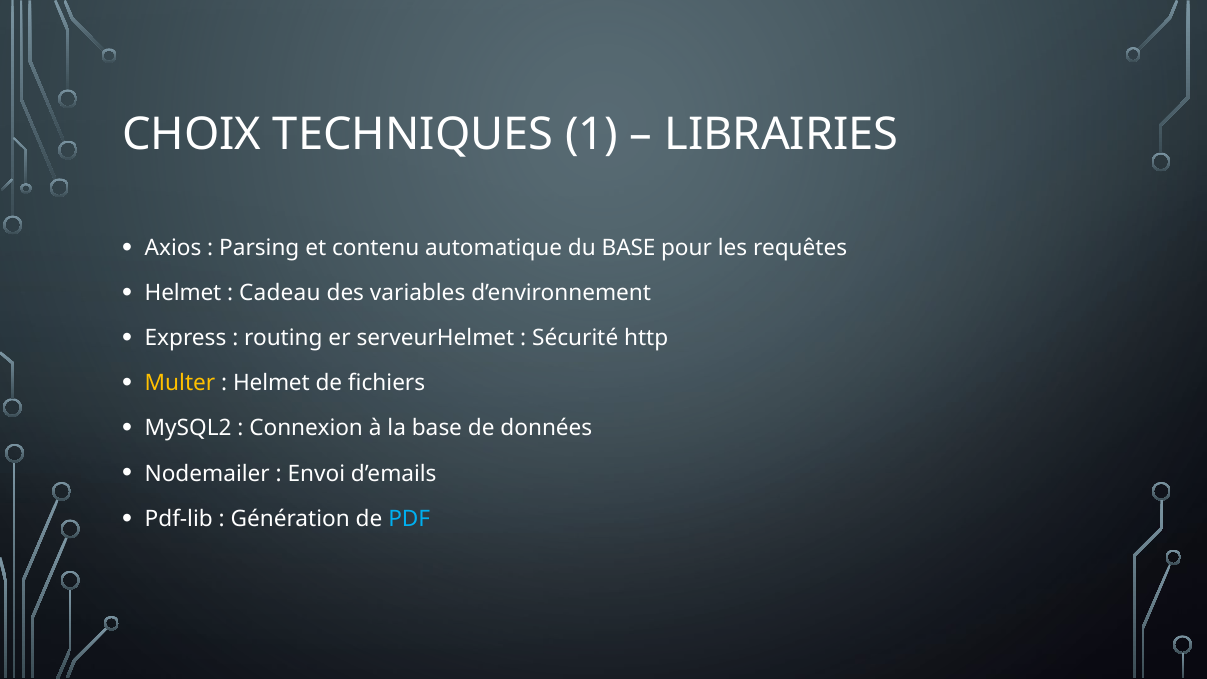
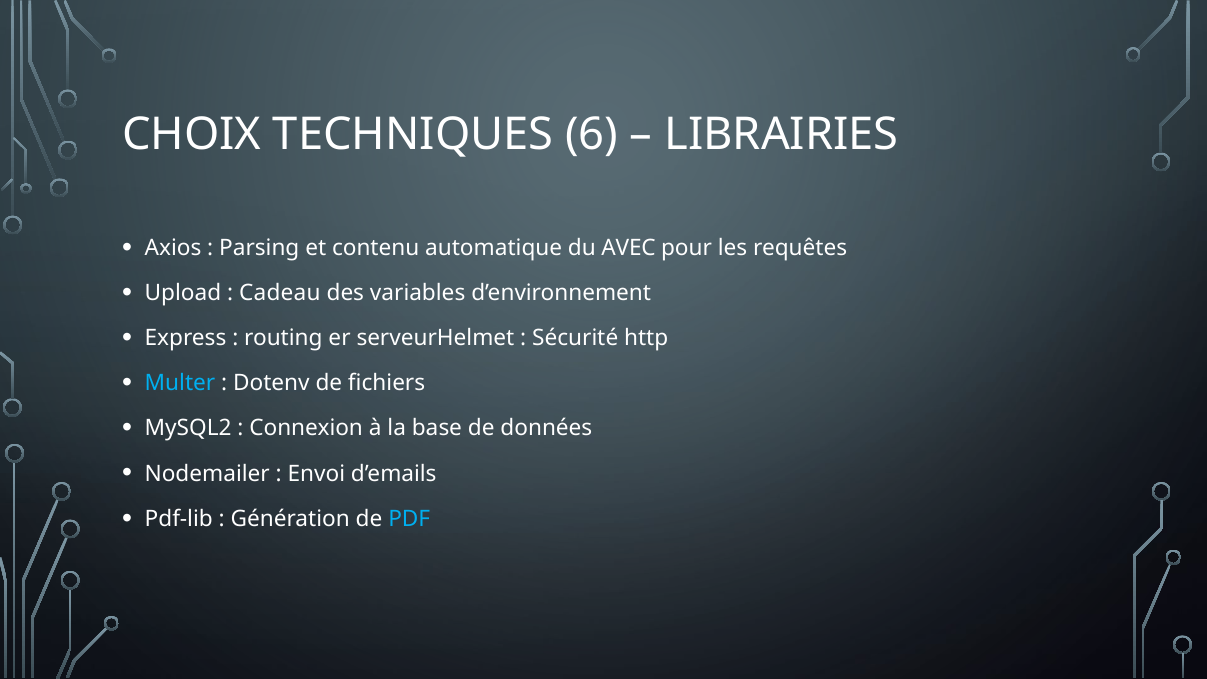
1: 1 -> 6 (592, 134)
du BASE: BASE -> AVEC (629, 248)
Helmet: Helmet -> Upload (183, 293)
Multer colour: yellow -> light blue (180, 383)
Helmet: Helmet -> Dotenv (271, 383)
